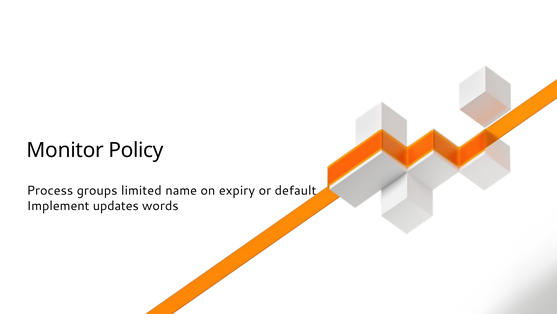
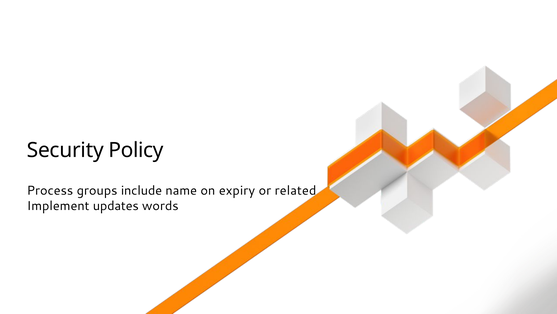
Monitor: Monitor -> Security (65, 150)
limited: limited -> include (141, 190)
default: default -> related (295, 190)
